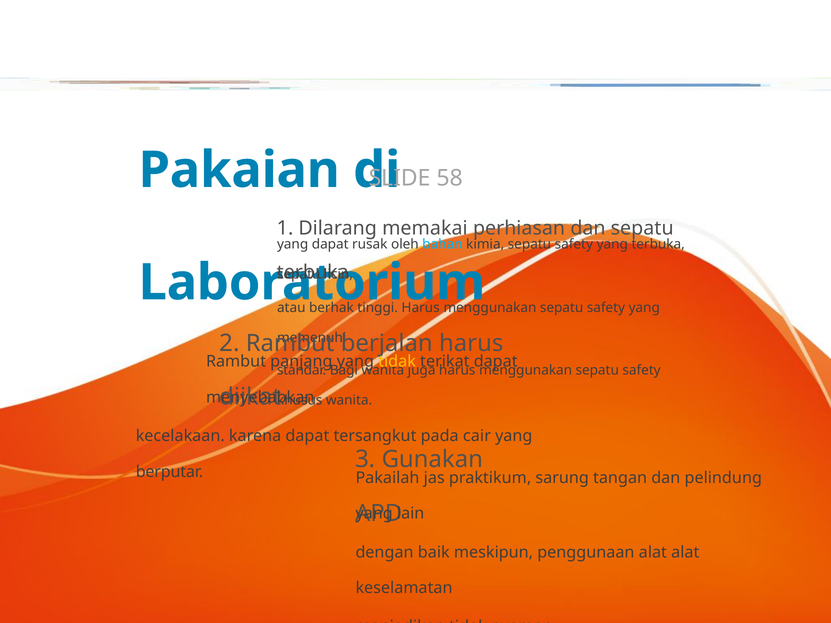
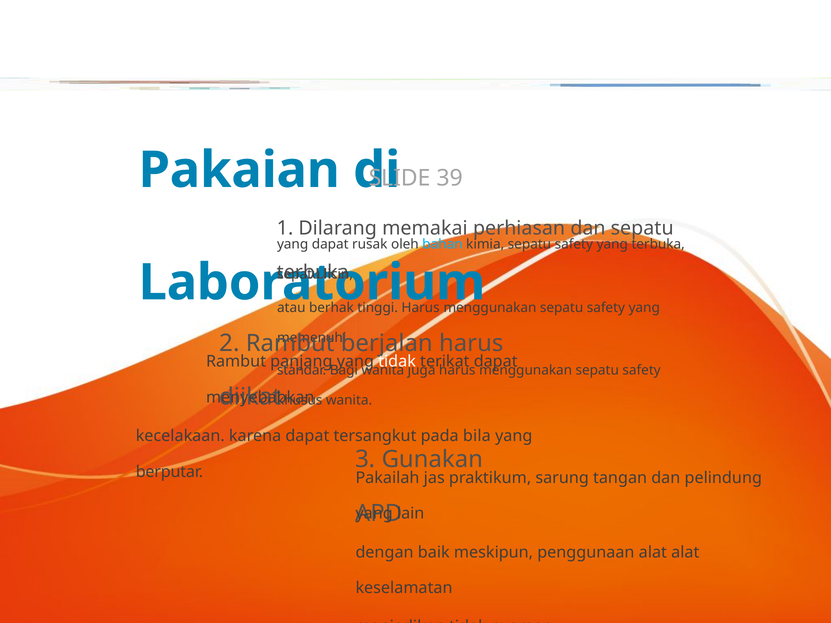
58: 58 -> 39 (450, 178)
tidak colour: yellow -> white (397, 362)
cair: cair -> bila (477, 436)
